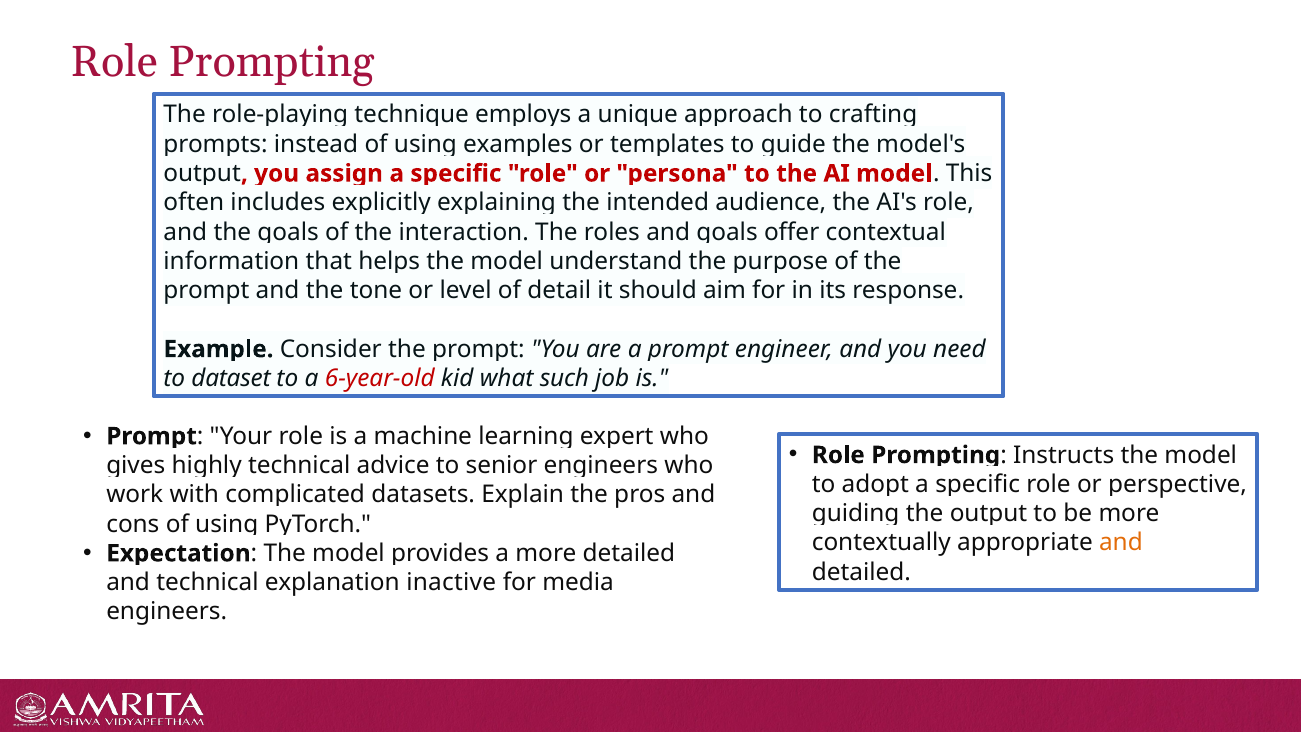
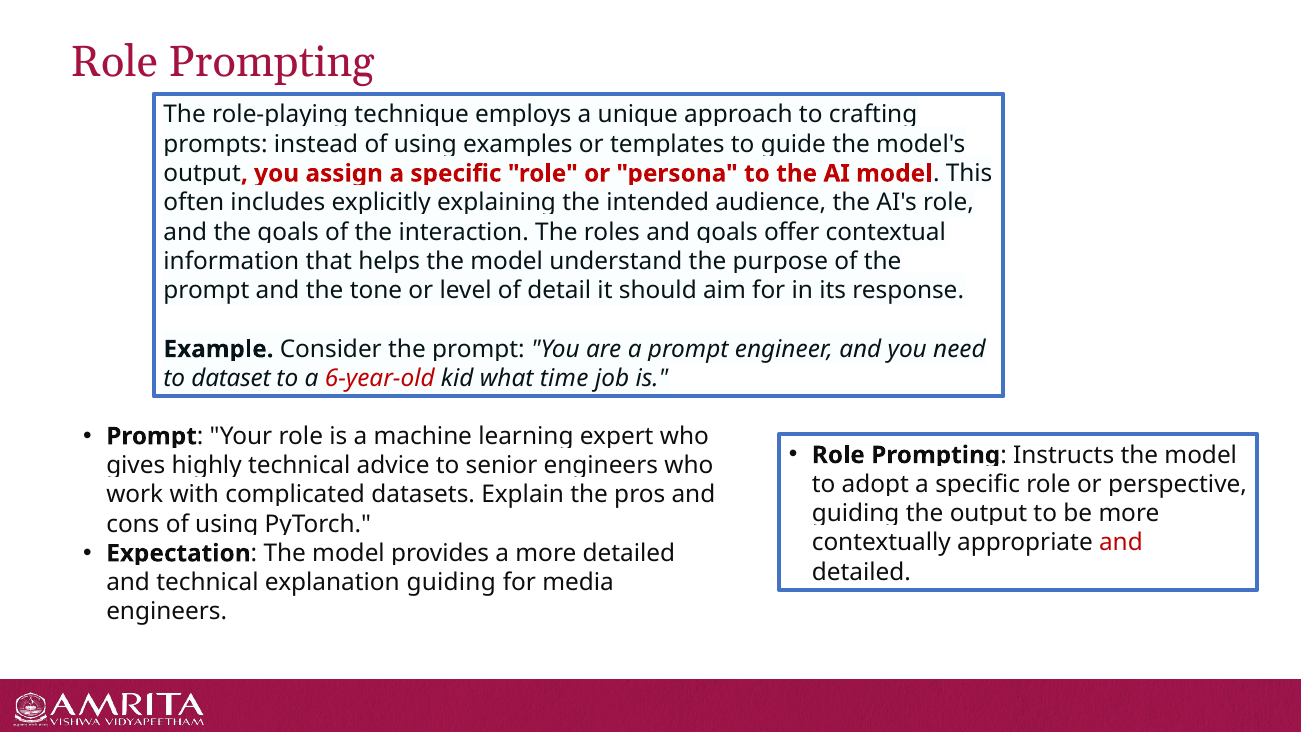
such: such -> time (564, 378)
and colour: orange -> red (1121, 543)
explanation inactive: inactive -> guiding (451, 583)
